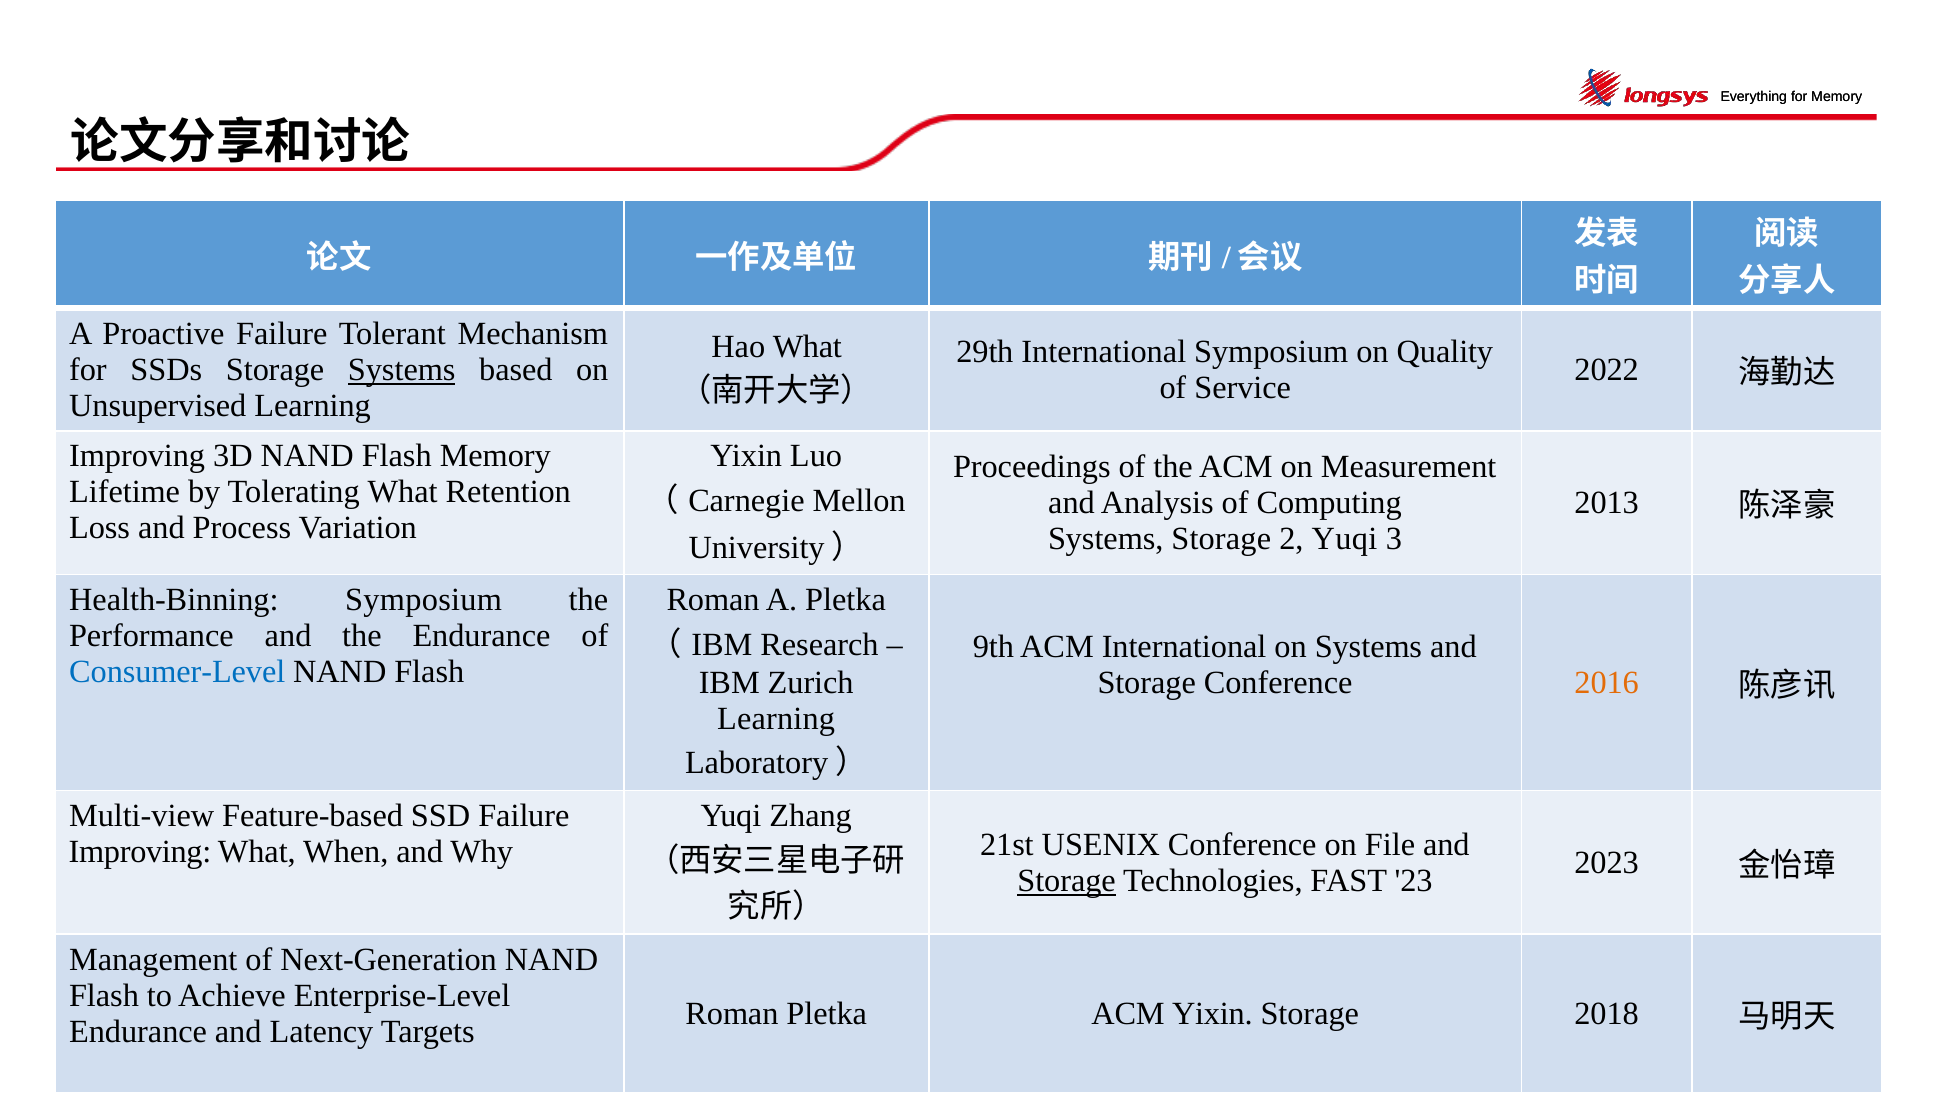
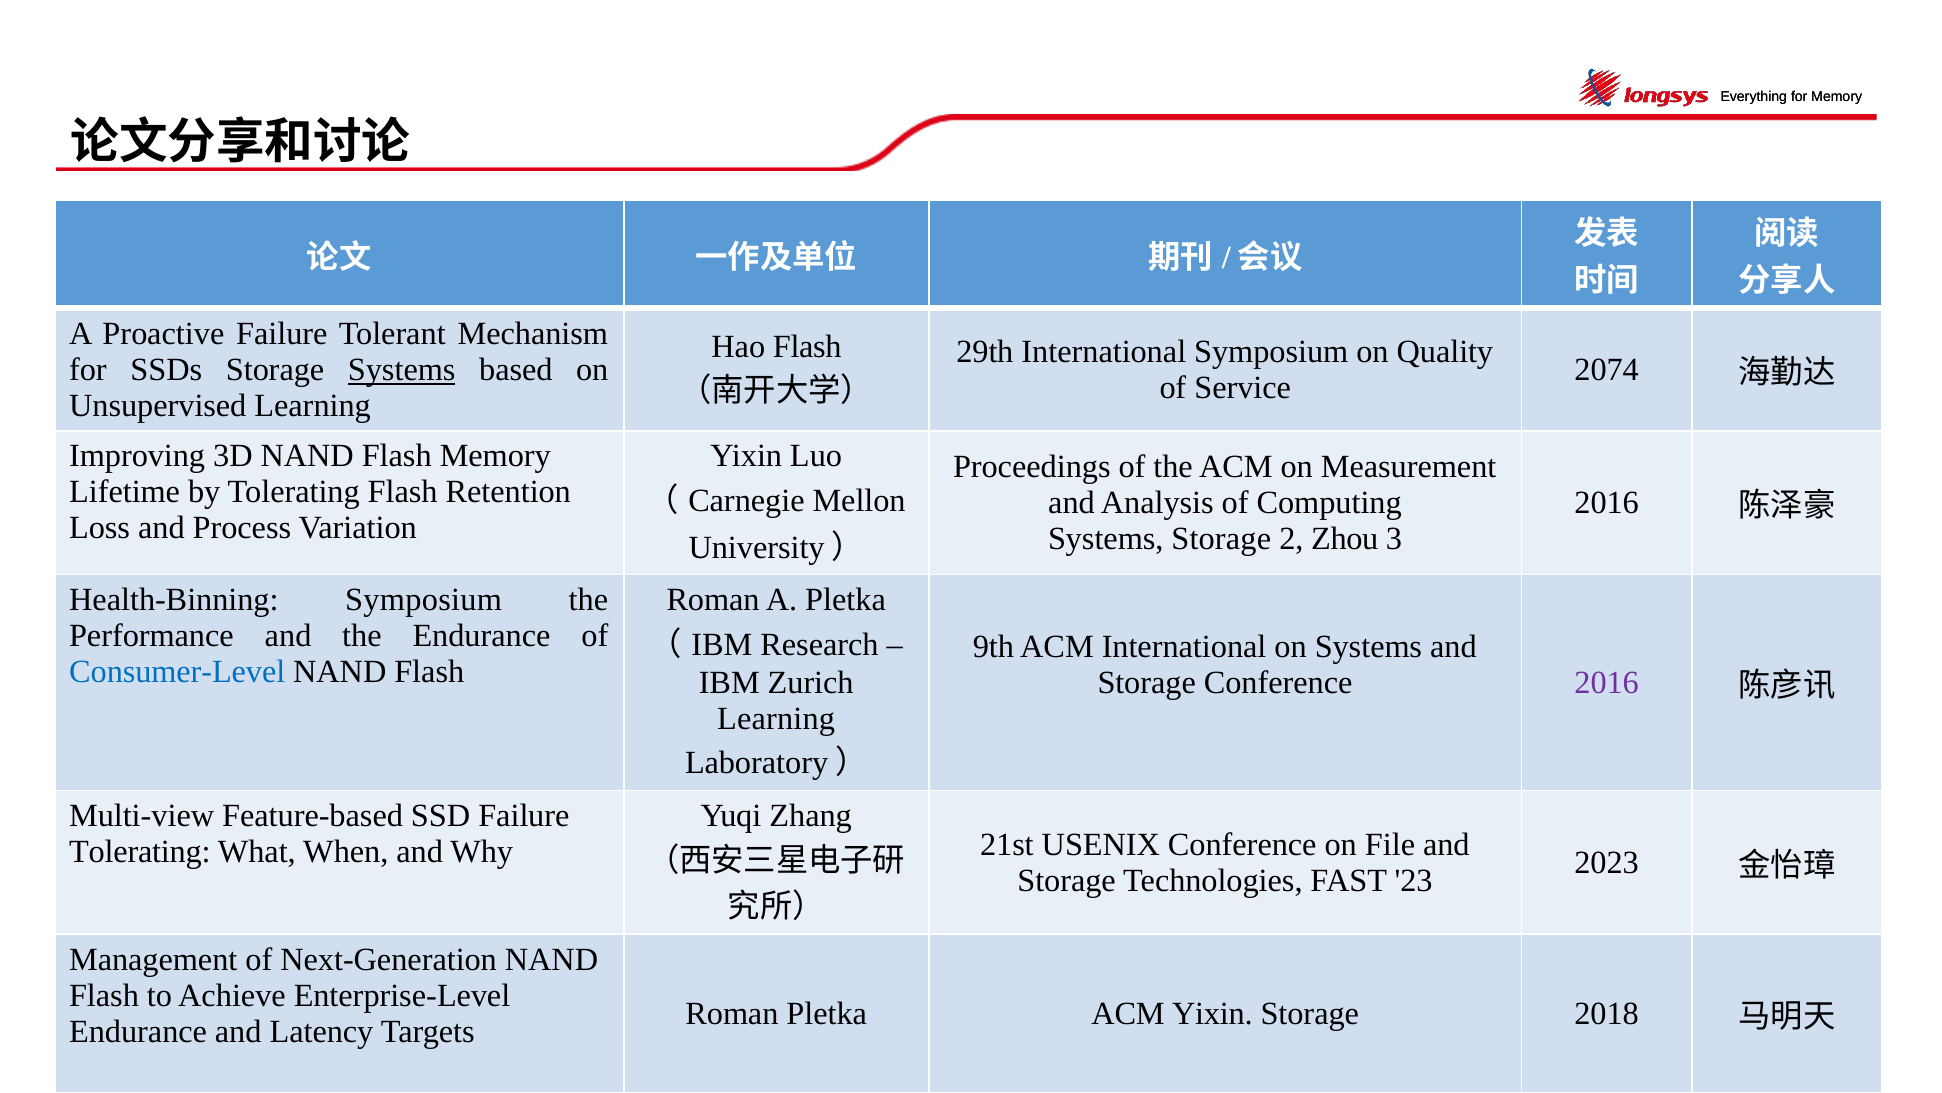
Hao What: What -> Flash (807, 346)
2022: 2022 -> 2074 (1607, 369)
Tolerating What: What -> Flash (403, 492)
2013: 2013 -> 2016 (1607, 503)
2 Yuqi: Yuqi -> Zhou (1345, 539)
2016 colour: orange -> purple (1607, 682)
Improving: Improving -> Tolerating (140, 851)
Storage underline: present -> none (1067, 880)
